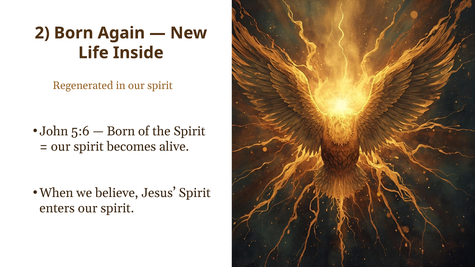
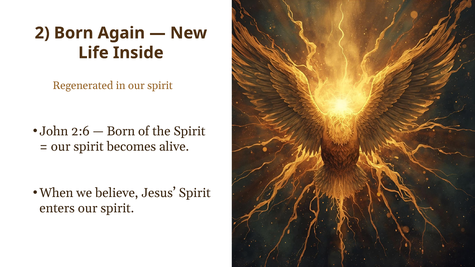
5:6: 5:6 -> 2:6 (80, 131)
